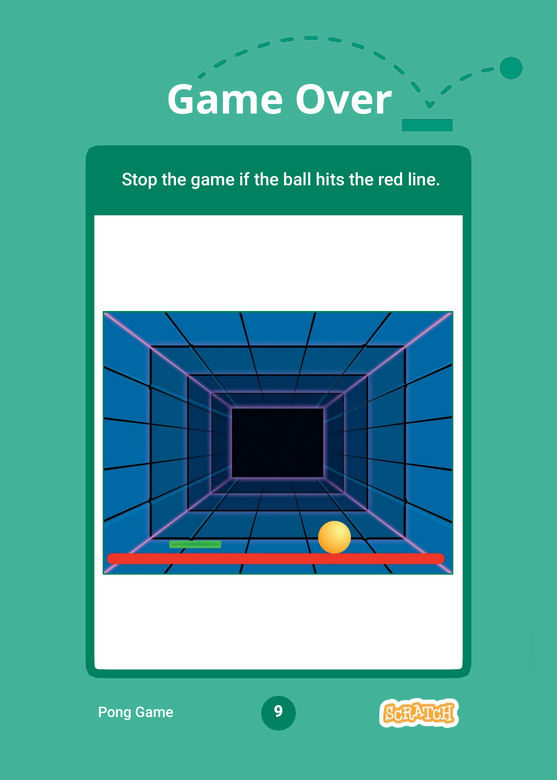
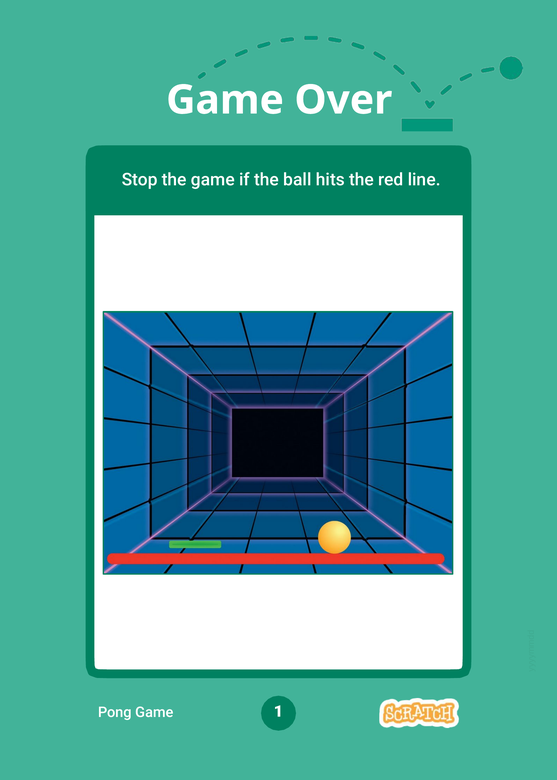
9: 9 -> 1 (278, 711)
